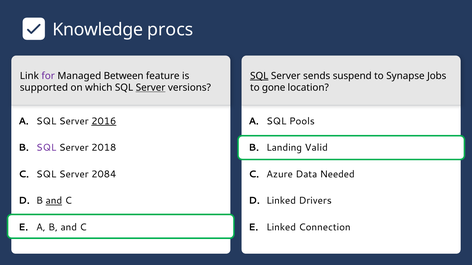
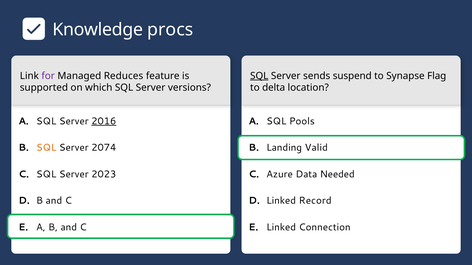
Between: Between -> Reduces (124, 76)
Jobs: Jobs -> Flag (437, 76)
Server underline: present -> none (151, 88)
gone: gone -> delta (274, 88)
SQL colour: purple -> orange (46, 148)
2018: 2018 -> 2074 (104, 148)
2084: 2084 -> 2023 (104, 175)
and underline: present -> none (54, 201)
Drivers: Drivers -> Record (315, 201)
